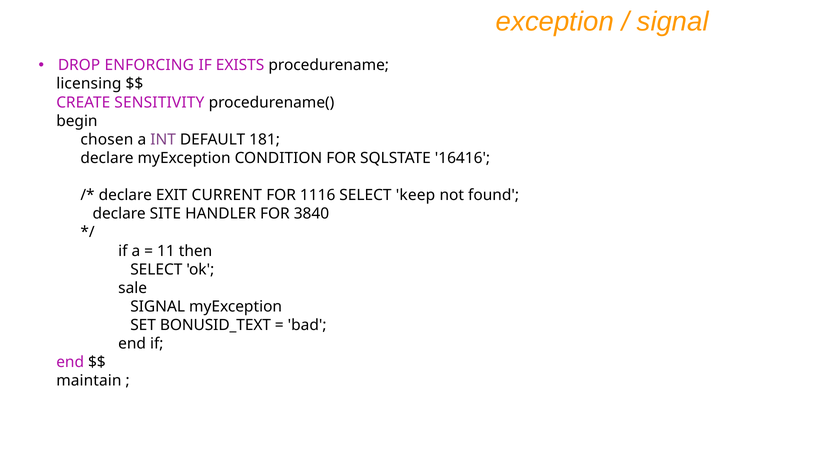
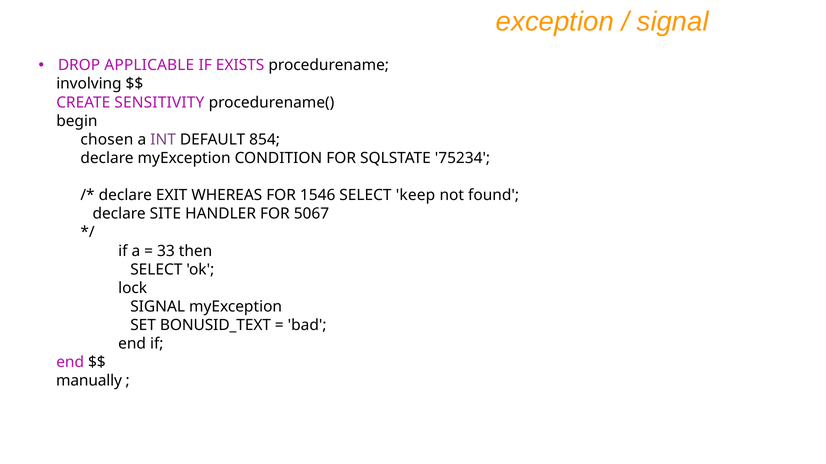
ENFORCING: ENFORCING -> APPLICABLE (149, 65)
licensing: licensing -> involving (89, 84)
181: 181 -> 854 (265, 140)
16416: 16416 -> 75234 (462, 158)
CURRENT: CURRENT -> WHEREAS (227, 195)
1116: 1116 -> 1546 (318, 195)
3840: 3840 -> 5067 (311, 214)
11: 11 -> 33 (166, 251)
sale: sale -> lock (133, 288)
maintain: maintain -> manually (89, 381)
